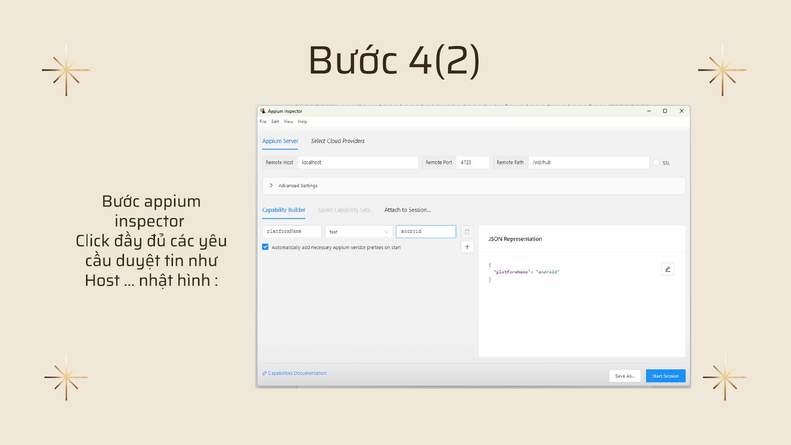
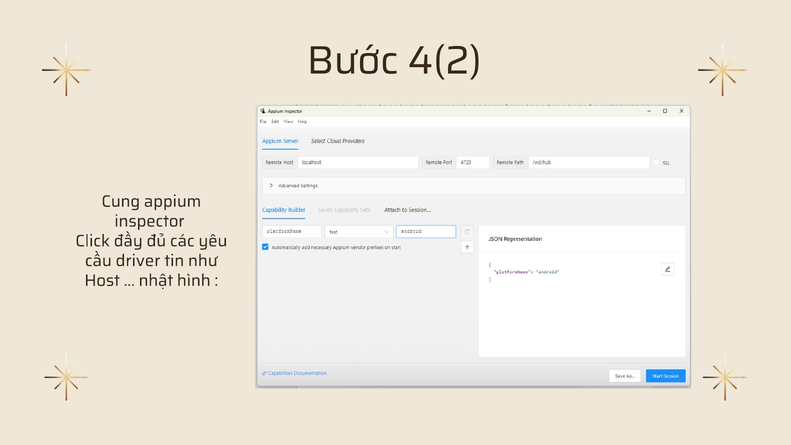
Bước: Bước -> Cung (121, 201)
duyệt: duyệt -> driver (138, 261)
